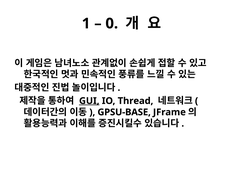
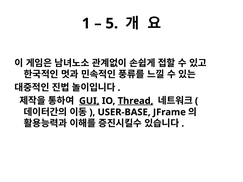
0: 0 -> 5 (112, 24)
Thread underline: none -> present (135, 101)
GPSU-BASE: GPSU-BASE -> USER-BASE (124, 112)
